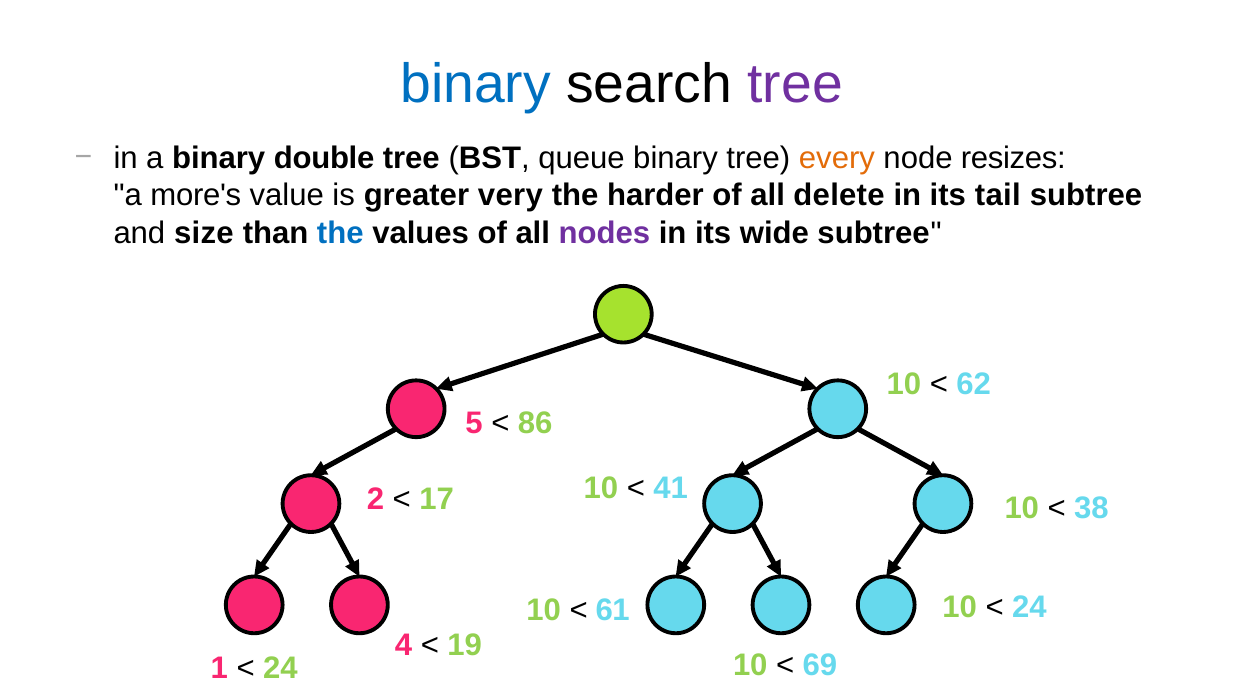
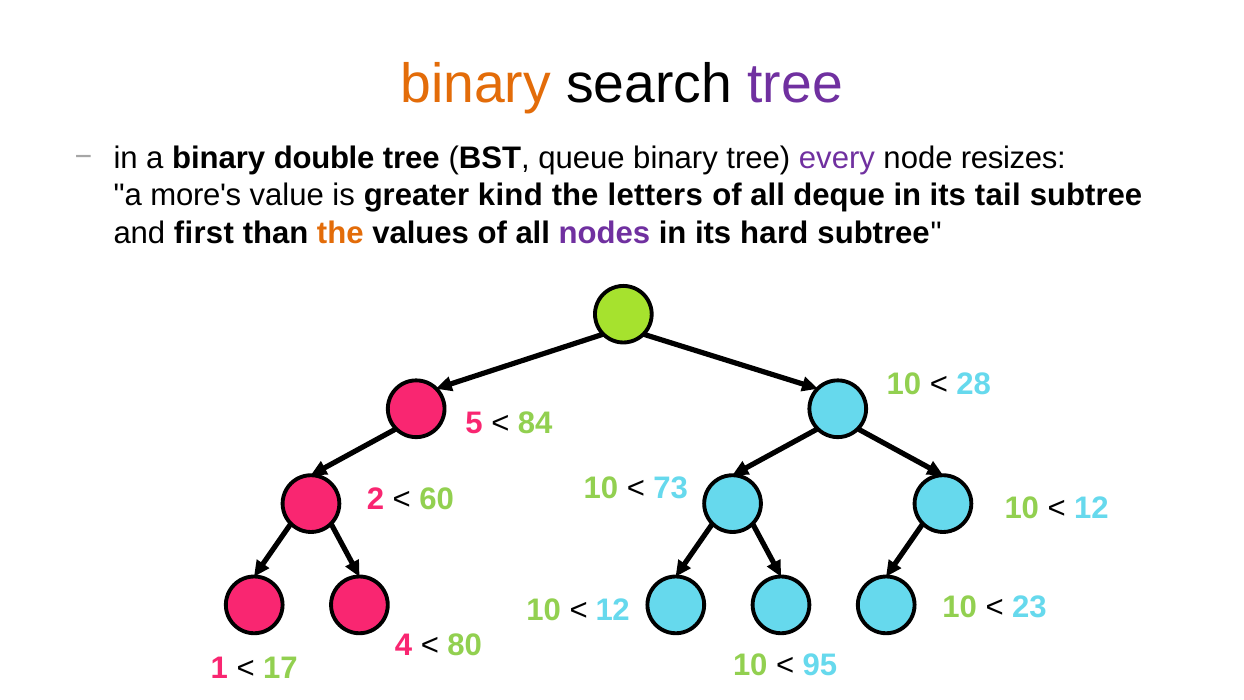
binary colour: blue -> orange (476, 84)
every colour: orange -> purple (837, 158)
very: very -> kind (510, 195)
harder: harder -> letters (655, 195)
delete: delete -> deque (839, 195)
size: size -> first (204, 233)
the colour: blue -> orange (340, 233)
wide: wide -> hard (774, 233)
62: 62 -> 28 (974, 384)
86: 86 -> 84 (535, 423)
41: 41 -> 73 (671, 488)
17: 17 -> 60 (437, 499)
38: 38 -> 12 (1091, 508)
24: 24 -> 23 (1029, 607)
61: 61 -> 12 (613, 610)
19: 19 -> 80 (465, 645)
69: 69 -> 95 (820, 665)
24: 24 -> 17 (280, 668)
